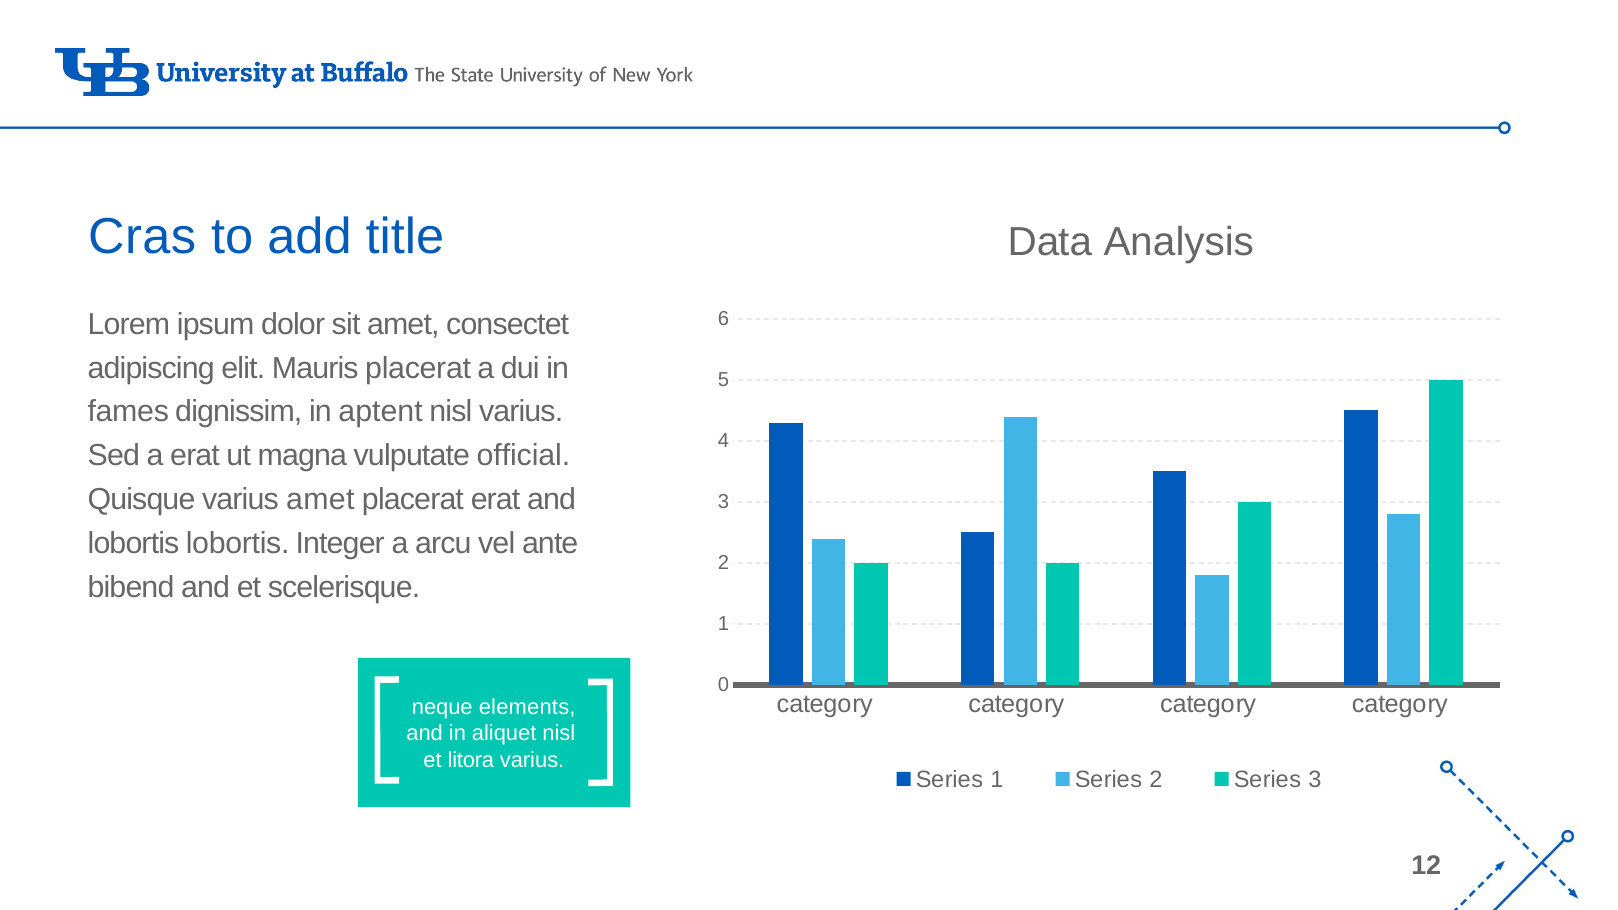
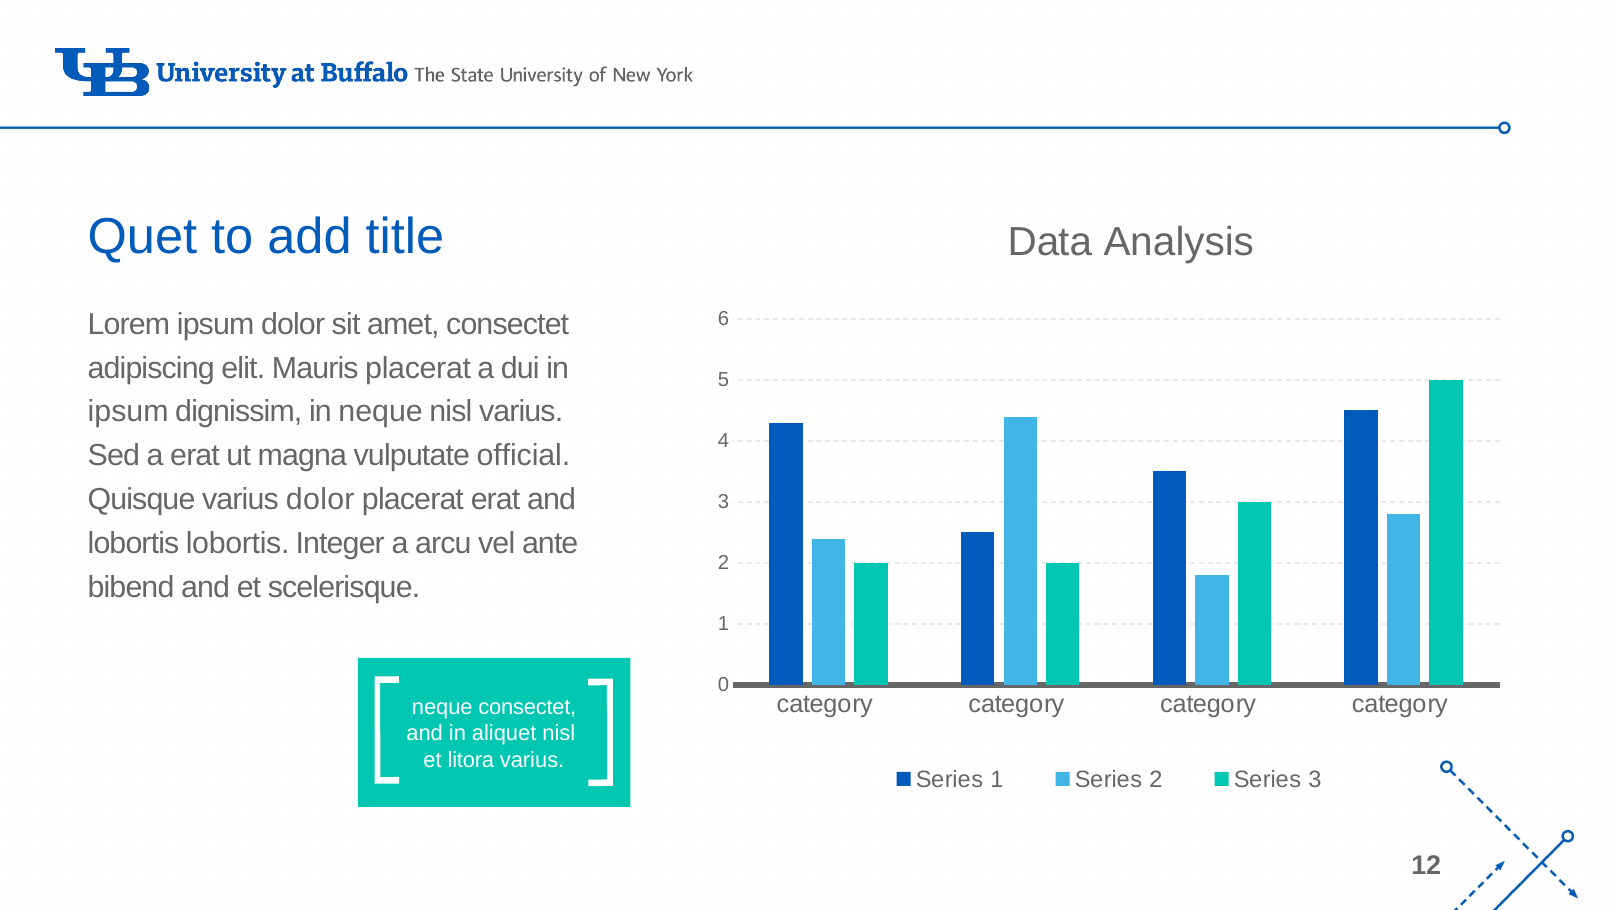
Cras: Cras -> Quet (142, 237)
fames: fames -> ipsum (128, 412)
in aptent: aptent -> neque (381, 412)
varius amet: amet -> dolor (320, 500)
neque elements: elements -> consectet (527, 707)
